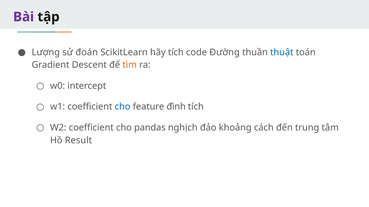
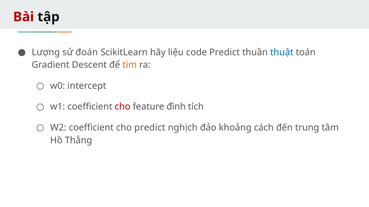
Bài colour: purple -> red (24, 17)
hãy tích: tích -> liệu (176, 52)
code Đường: Đường -> Predict (225, 52)
cho colour: blue -> red (123, 107)
cho pandas: pandas -> predict (150, 128)
Result: Result -> Thẳng (78, 141)
